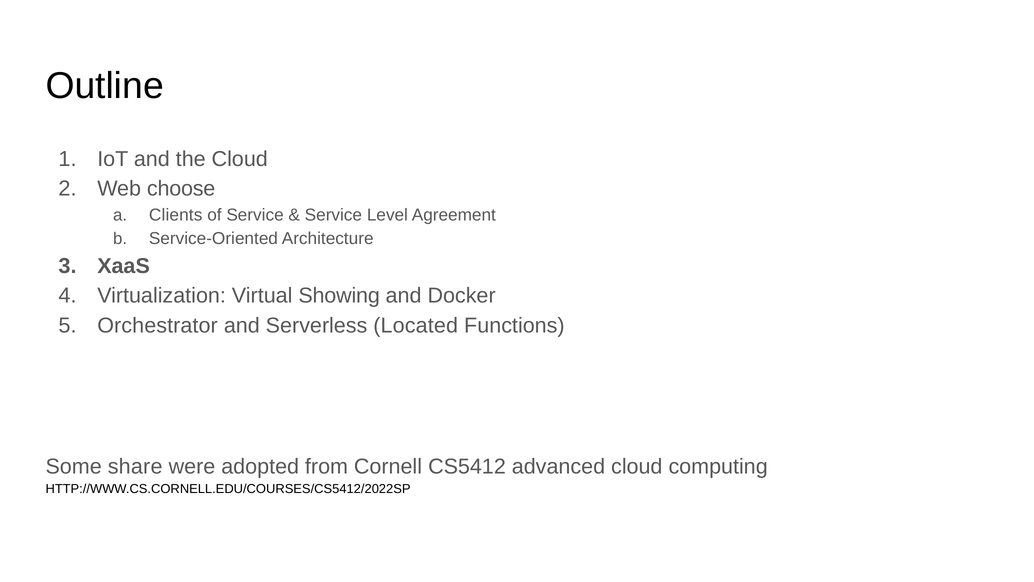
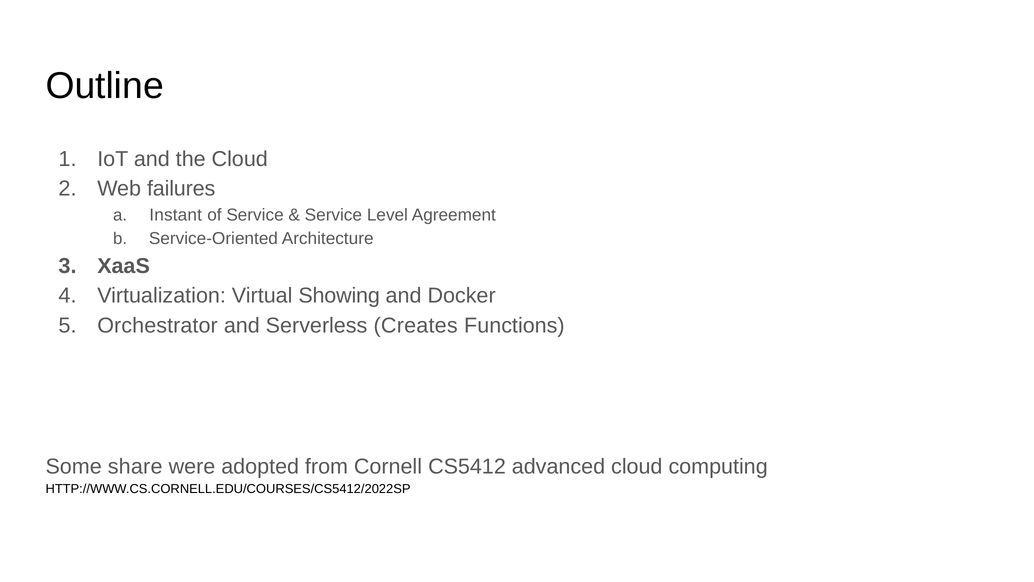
choose: choose -> failures (181, 189)
Clients: Clients -> Instant (176, 215)
Located: Located -> Creates (416, 325)
